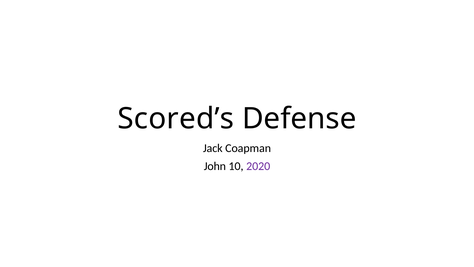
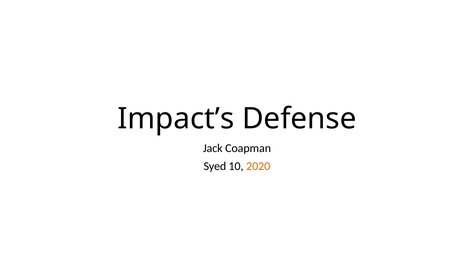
Scored’s: Scored’s -> Impact’s (176, 118)
John: John -> Syed (215, 166)
2020 colour: purple -> orange (258, 166)
